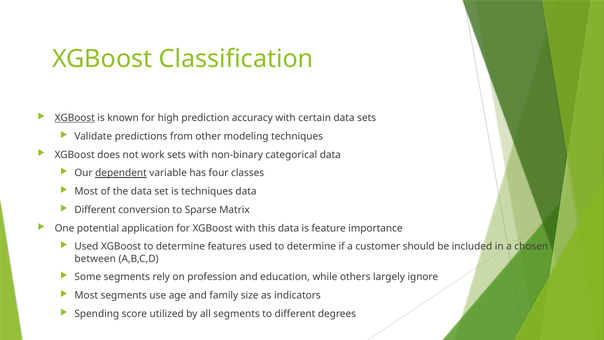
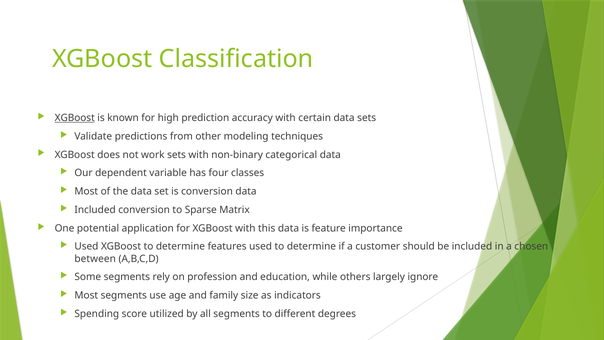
dependent underline: present -> none (121, 173)
is techniques: techniques -> conversion (207, 191)
Different: Different -> Included (95, 210)
